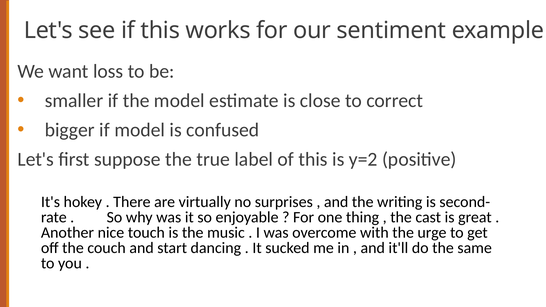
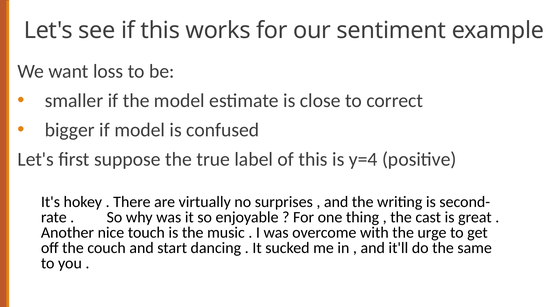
y=2: y=2 -> y=4 (363, 159)
